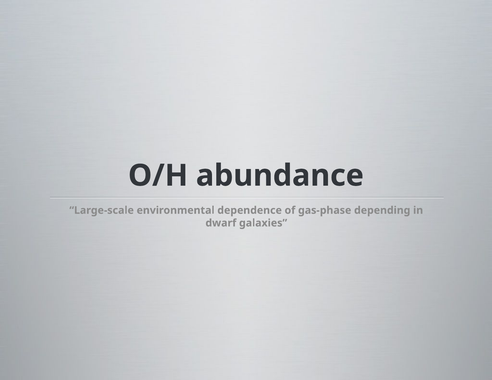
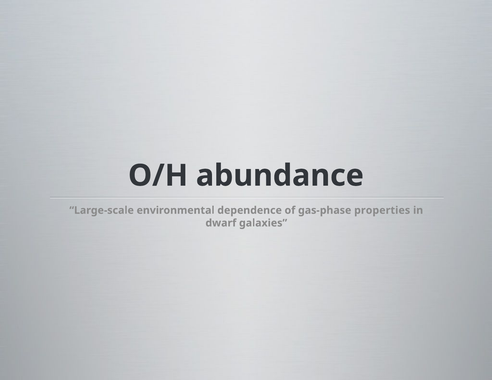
depending: depending -> properties (382, 210)
